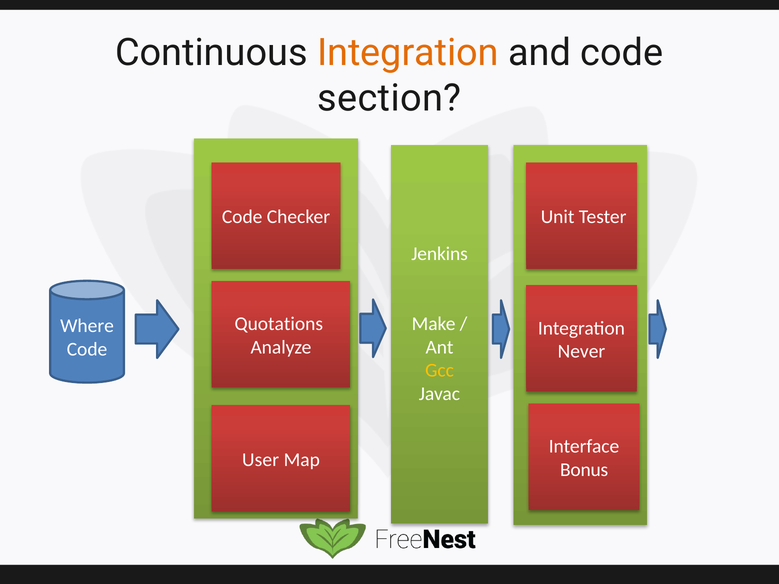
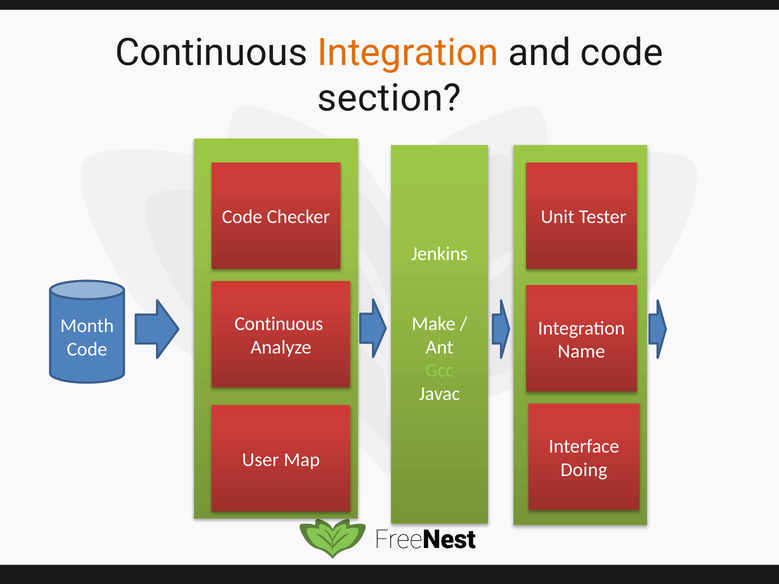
Quotations: Quotations -> Continuous (279, 324)
Where: Where -> Month (87, 326)
Never: Never -> Name (581, 352)
Gcc colour: yellow -> light green (439, 371)
Bonus: Bonus -> Doing (584, 470)
